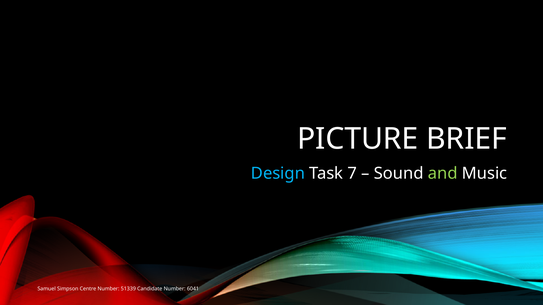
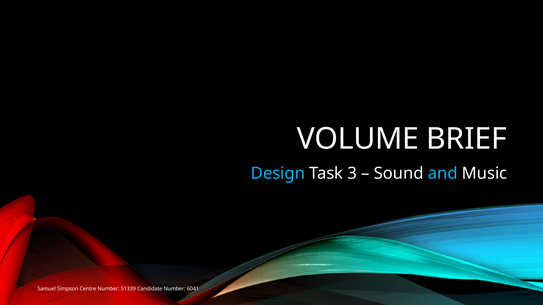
PICTURE: PICTURE -> VOLUME (358, 139)
7: 7 -> 3 (352, 174)
and colour: light green -> light blue (443, 174)
